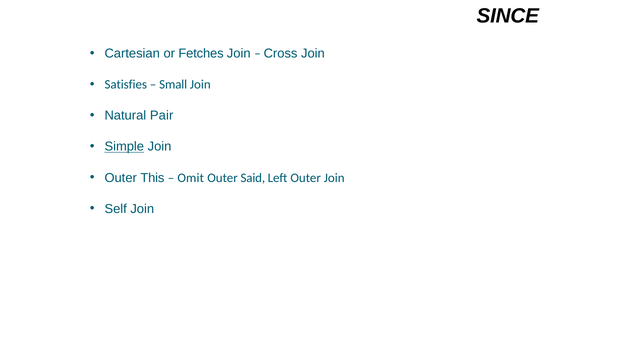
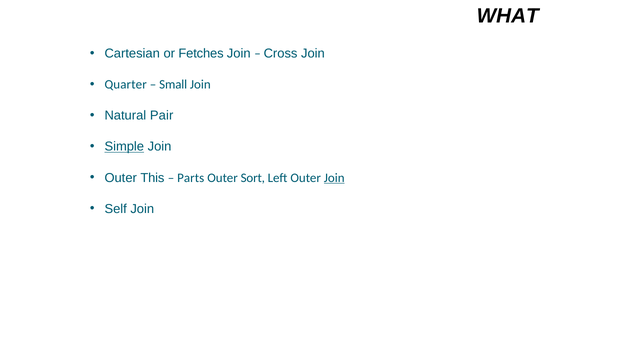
SINCE: SINCE -> WHAT (508, 16)
Satisfies: Satisfies -> Quarter (126, 85)
Omit: Omit -> Parts (191, 178)
Said: Said -> Sort (253, 178)
Join underline: none -> present (334, 178)
